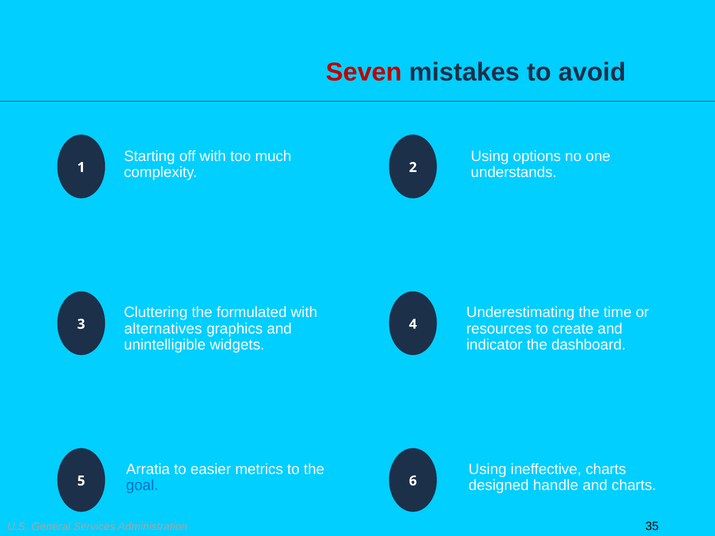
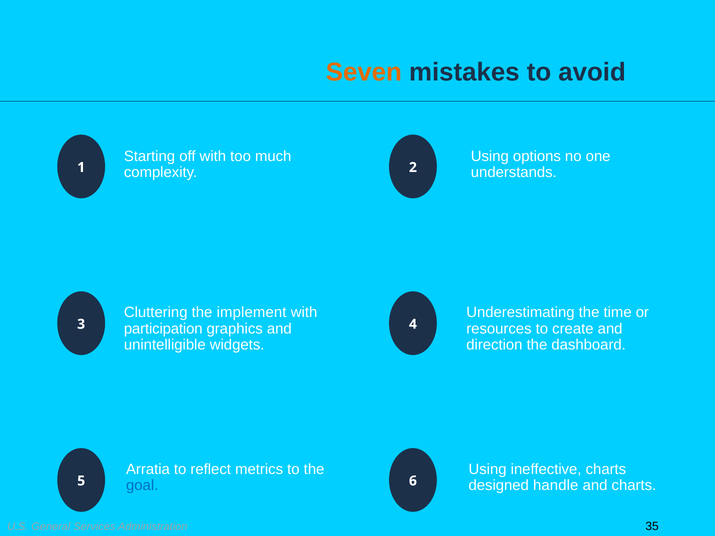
Seven colour: red -> orange (364, 72)
formulated: formulated -> implement (252, 313)
alternatives: alternatives -> participation (163, 329)
indicator: indicator -> direction (494, 345)
easier: easier -> reflect (211, 470)
